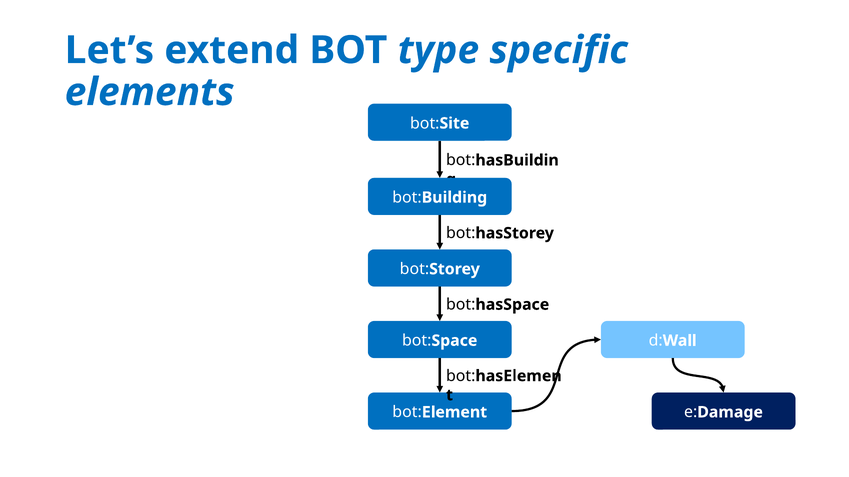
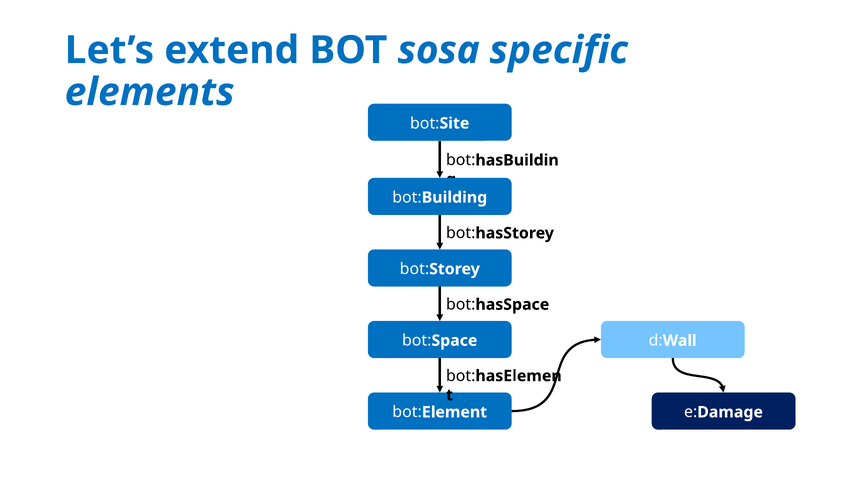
type: type -> sosa (439, 50)
